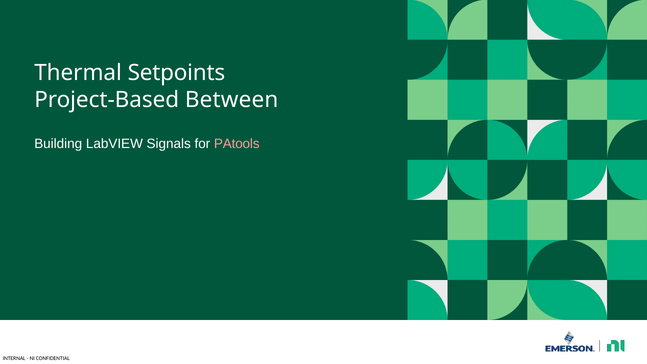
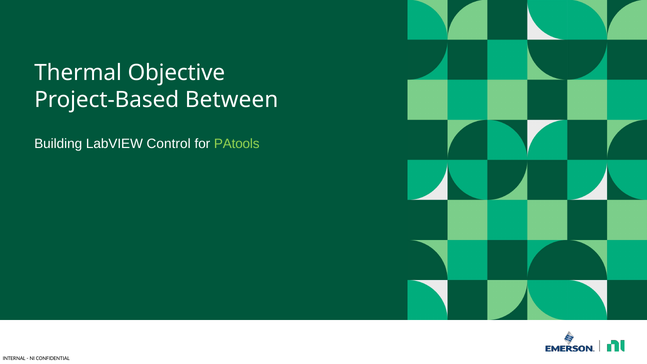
Setpoints: Setpoints -> Objective (176, 73)
Signals: Signals -> Control (169, 144)
PAtools colour: pink -> light green (237, 144)
